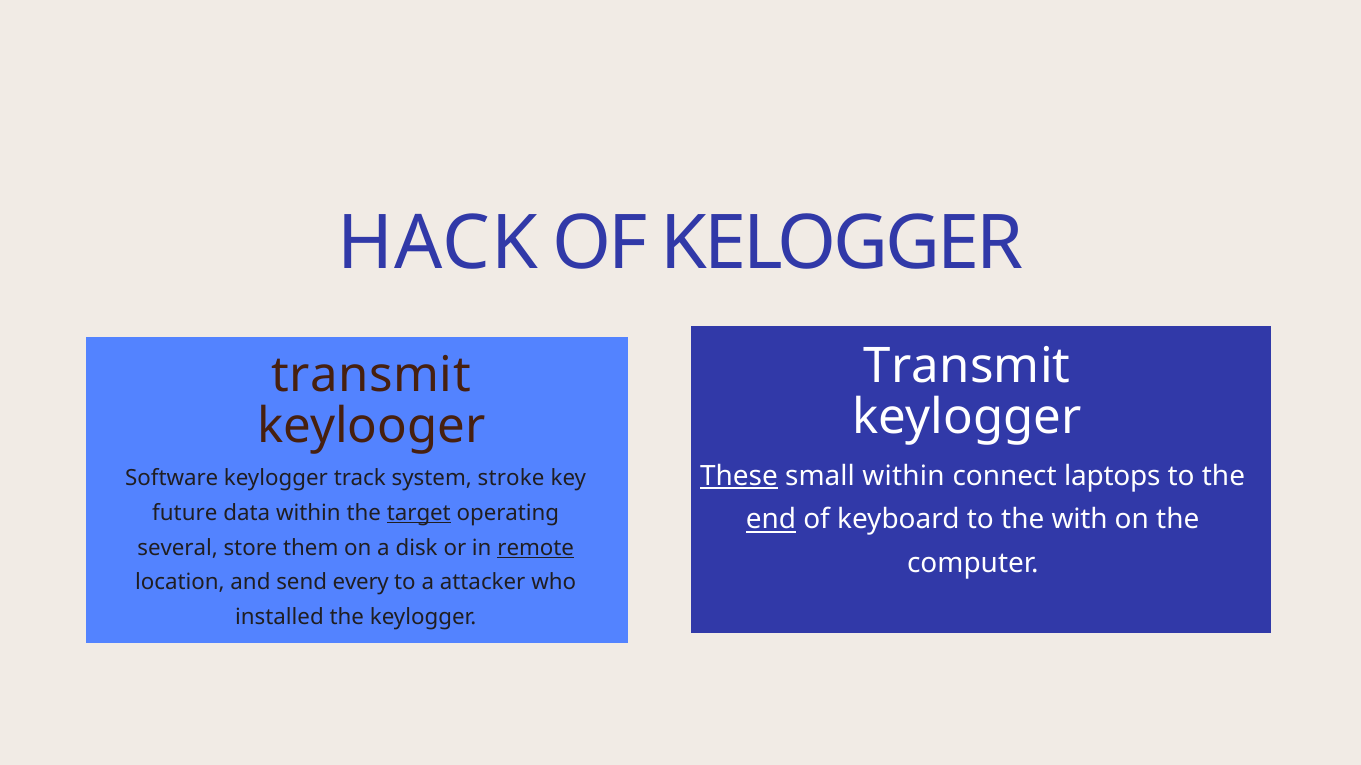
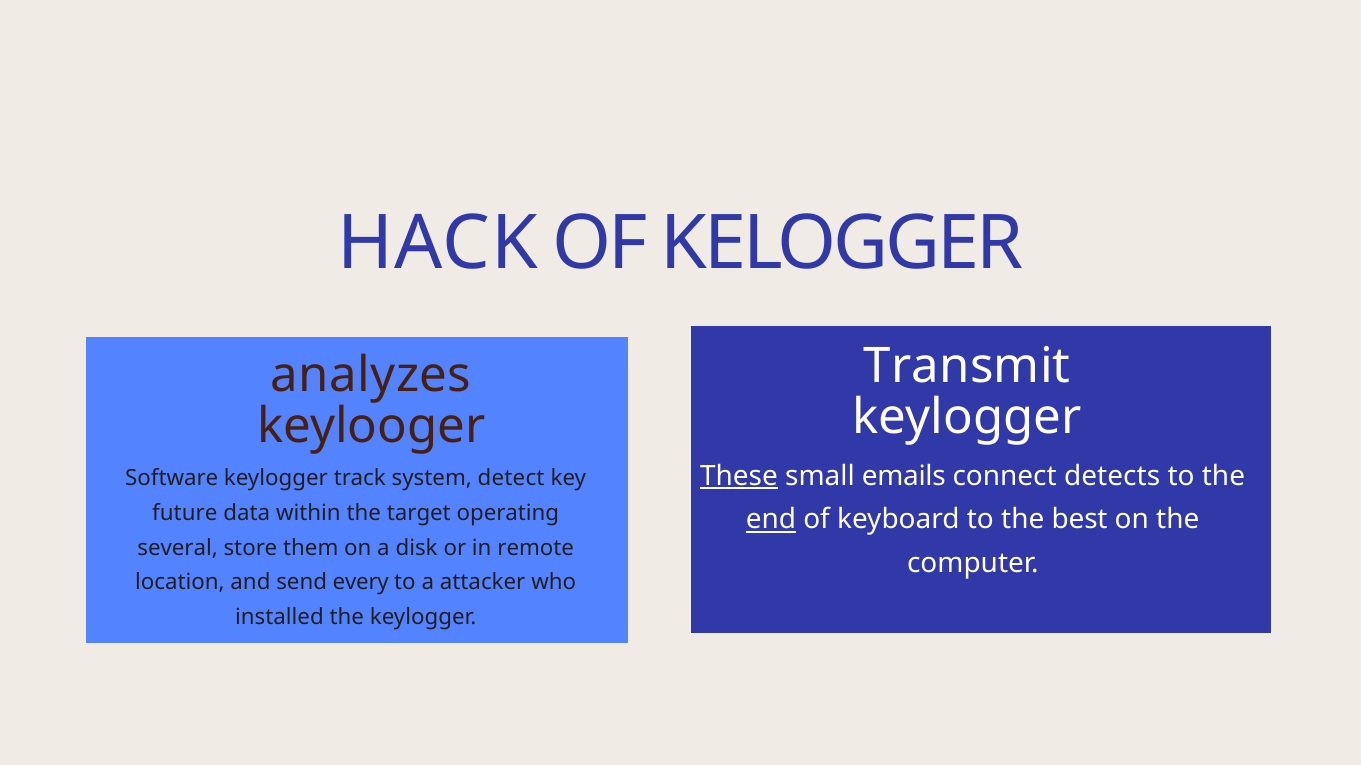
transmit: transmit -> analyzes (371, 376)
small within: within -> emails (904, 476)
laptops: laptops -> detects (1112, 476)
stroke: stroke -> detect (511, 478)
target underline: present -> none (419, 513)
with: with -> best (1080, 520)
remote underline: present -> none (536, 548)
